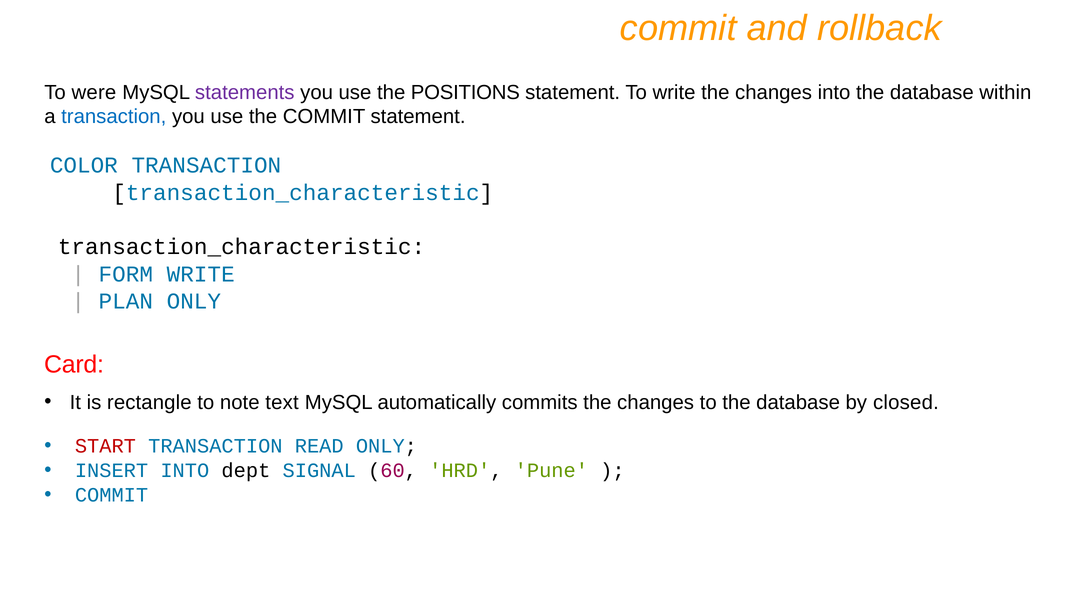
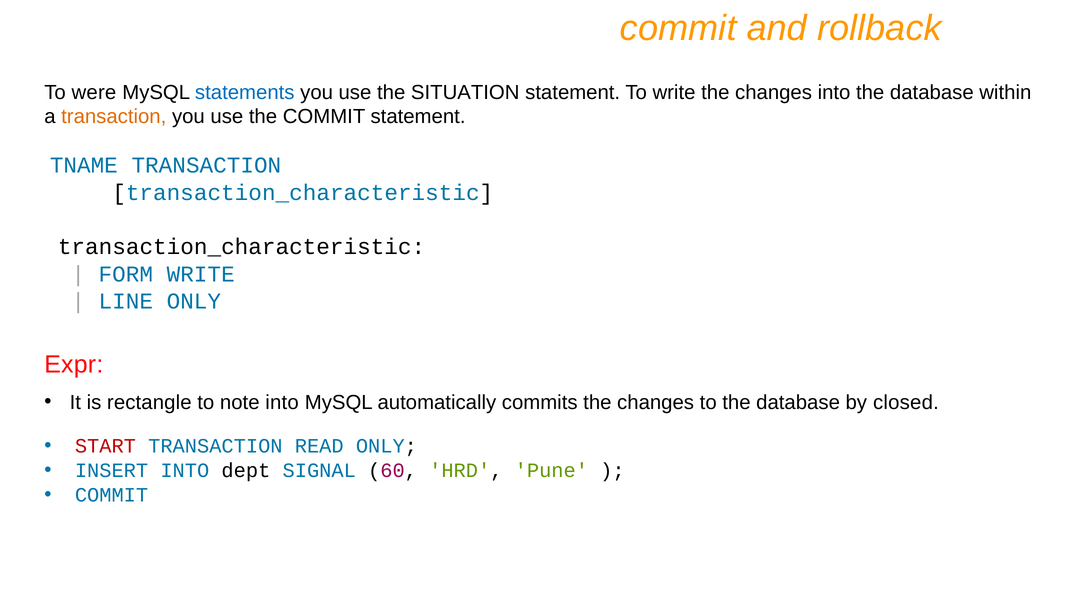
statements colour: purple -> blue (245, 92)
POSITIONS: POSITIONS -> SITUATION (465, 92)
transaction colour: blue -> orange (114, 117)
COLOR: COLOR -> TNAME (84, 165)
PLAN: PLAN -> LINE (126, 301)
Card: Card -> Expr (74, 365)
note text: text -> into (282, 402)
